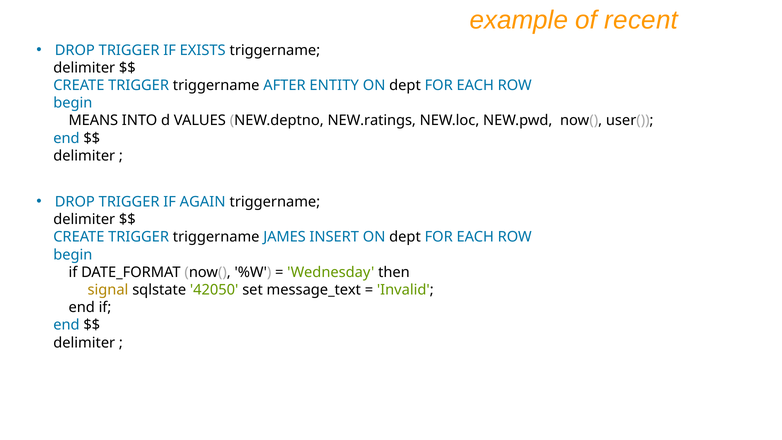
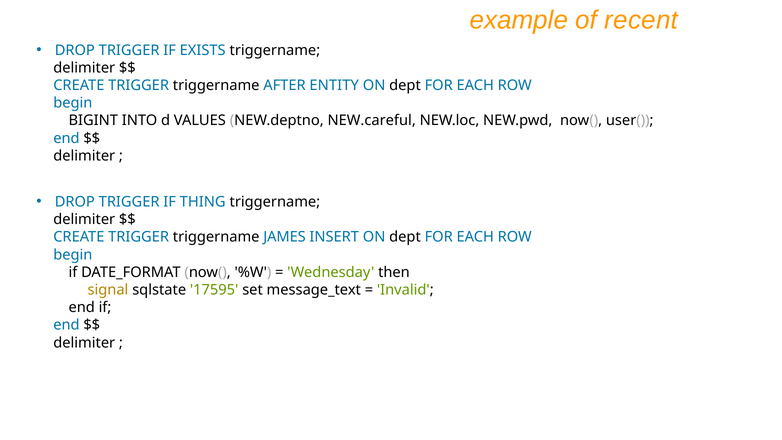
MEANS: MEANS -> BIGINT (93, 121)
NEW.ratings: NEW.ratings -> NEW.careful (372, 121)
AGAIN: AGAIN -> THING (203, 202)
42050: 42050 -> 17595 (214, 290)
